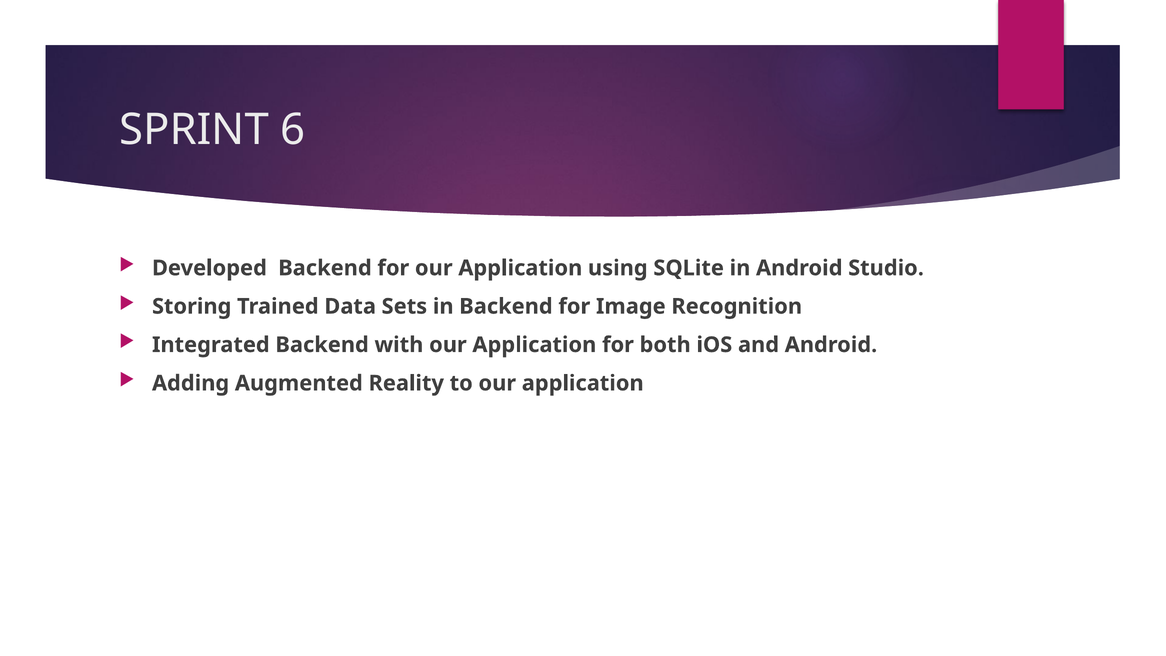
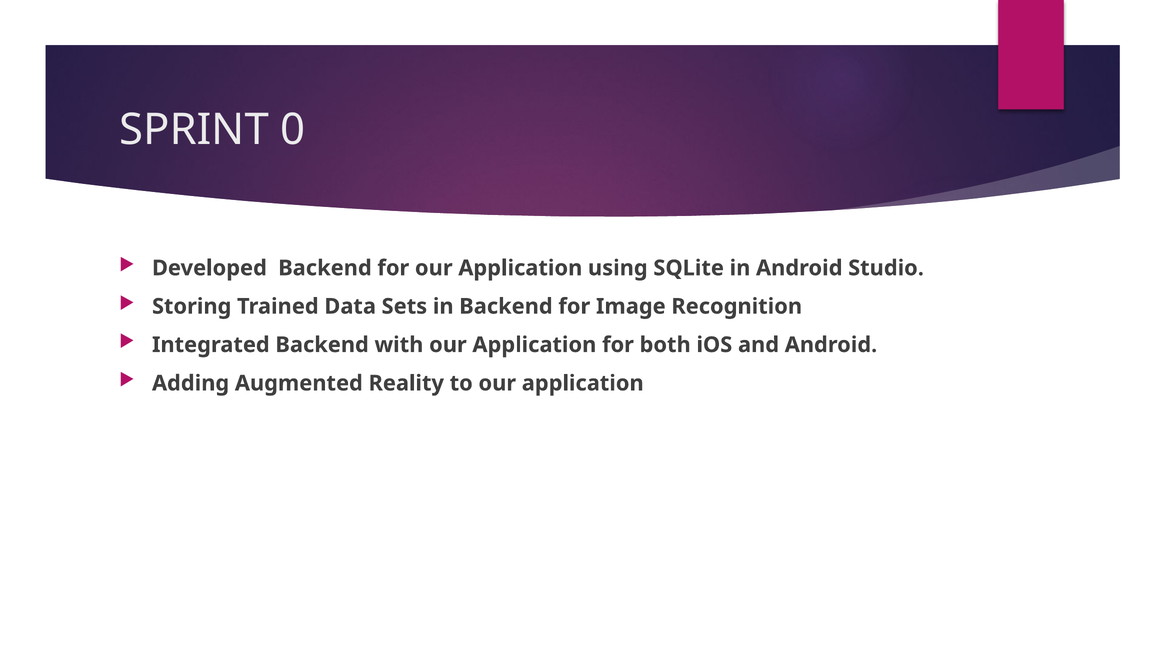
6: 6 -> 0 (293, 130)
